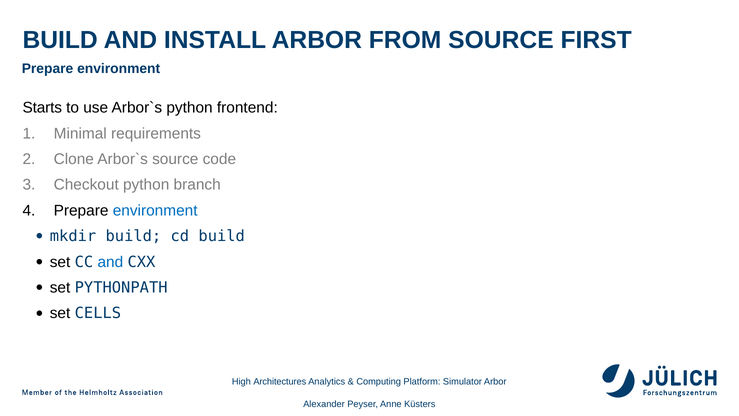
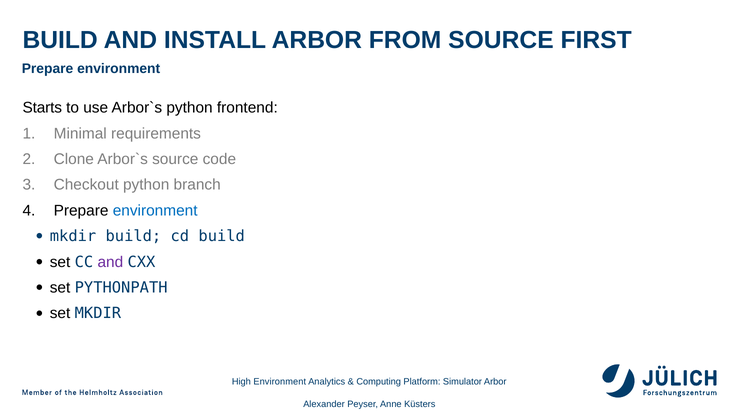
and colour: blue -> purple (110, 262)
set CELLS: CELLS -> MKDIR (98, 313)
High Architectures: Architectures -> Environment (280, 382)
